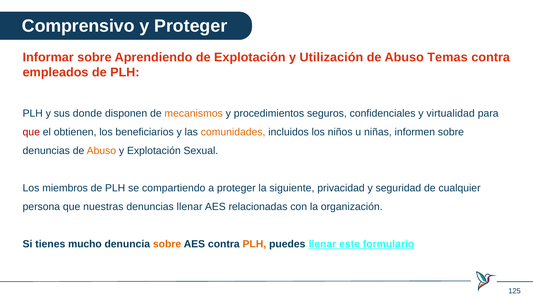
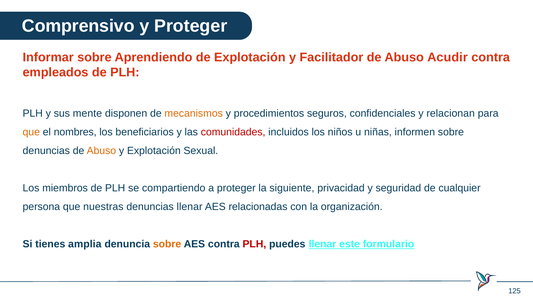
Utilización: Utilización -> Facilitador (331, 57)
Temas: Temas -> Acudir (448, 57)
donde: donde -> mente (87, 113)
virtualidad: virtualidad -> relacionan (451, 113)
que colour: red -> orange (31, 132)
obtienen: obtienen -> nombres (75, 132)
comunidades colour: orange -> red (233, 132)
mucho: mucho -> amplia (85, 244)
PLH colour: orange -> red (254, 244)
